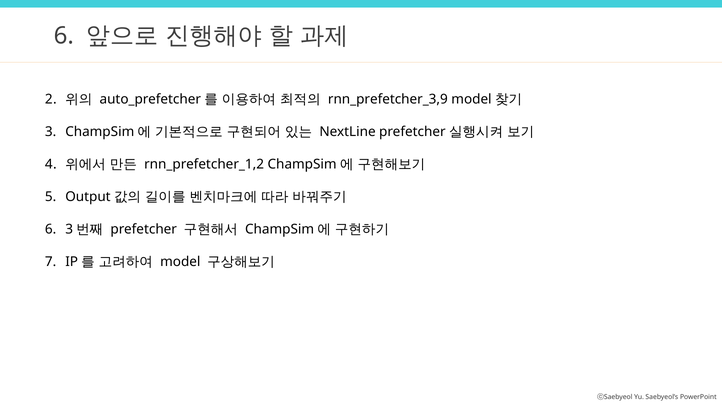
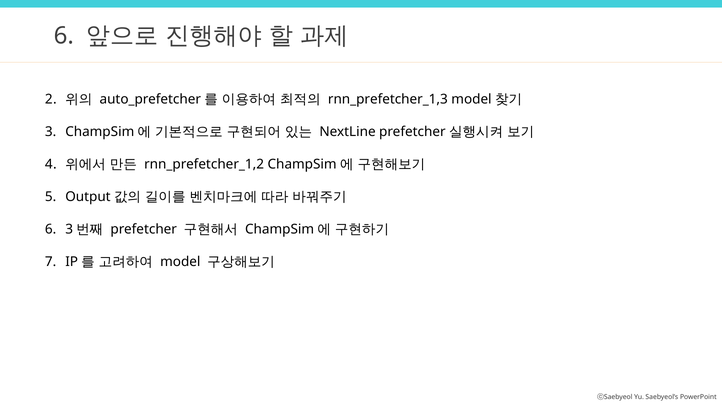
rnn_prefetcher_3,9: rnn_prefetcher_3,9 -> rnn_prefetcher_1,3 (388, 99)
